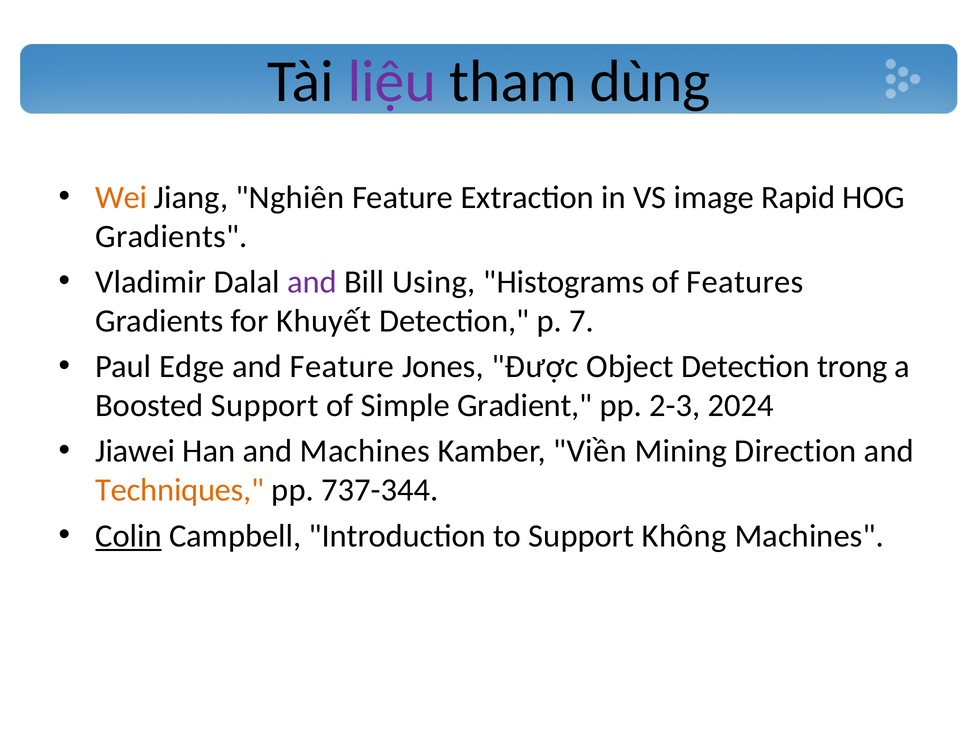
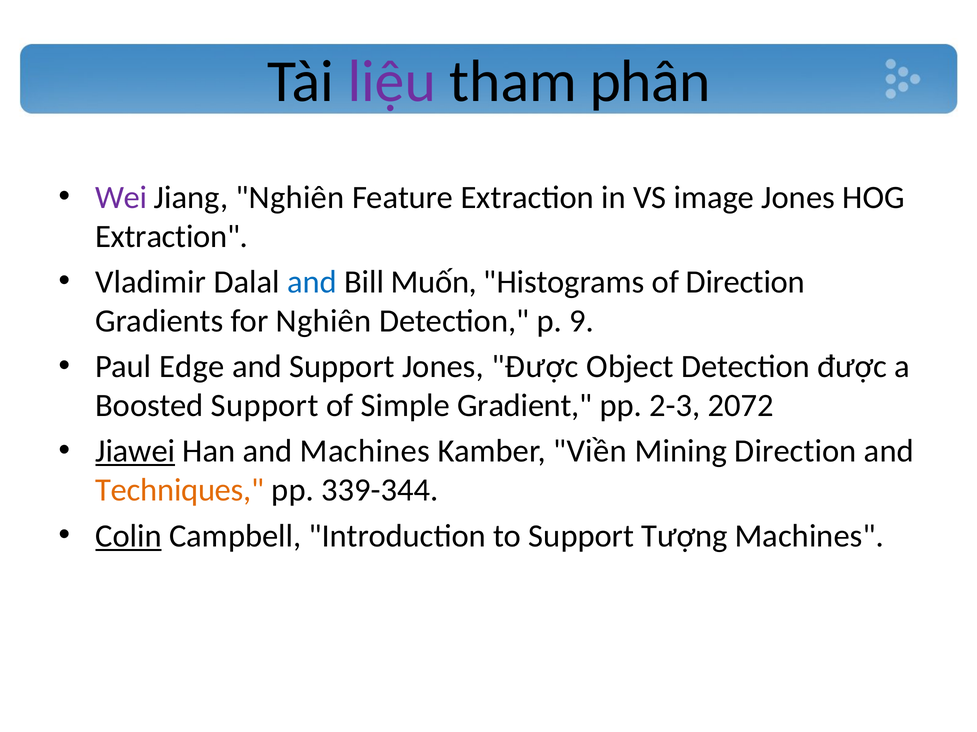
dùng: dùng -> phân (650, 82)
Wei colour: orange -> purple (121, 198)
image Rapid: Rapid -> Jones (798, 198)
Gradients: Gradients -> Extraction (172, 237)
and colour: purple -> blue (312, 282)
Using: Using -> Muốn (434, 282)
of Features: Features -> Direction (745, 282)
for Khuyết: Khuyết -> Nghiên (324, 321)
7: 7 -> 9 (582, 321)
and Feature: Feature -> Support (342, 367)
Detection trong: trong -> được (852, 367)
2024: 2024 -> 2072 (741, 406)
Jiawei underline: none -> present (135, 452)
737-344: 737-344 -> 339-344 (380, 491)
Không: Không -> Tượng (684, 536)
